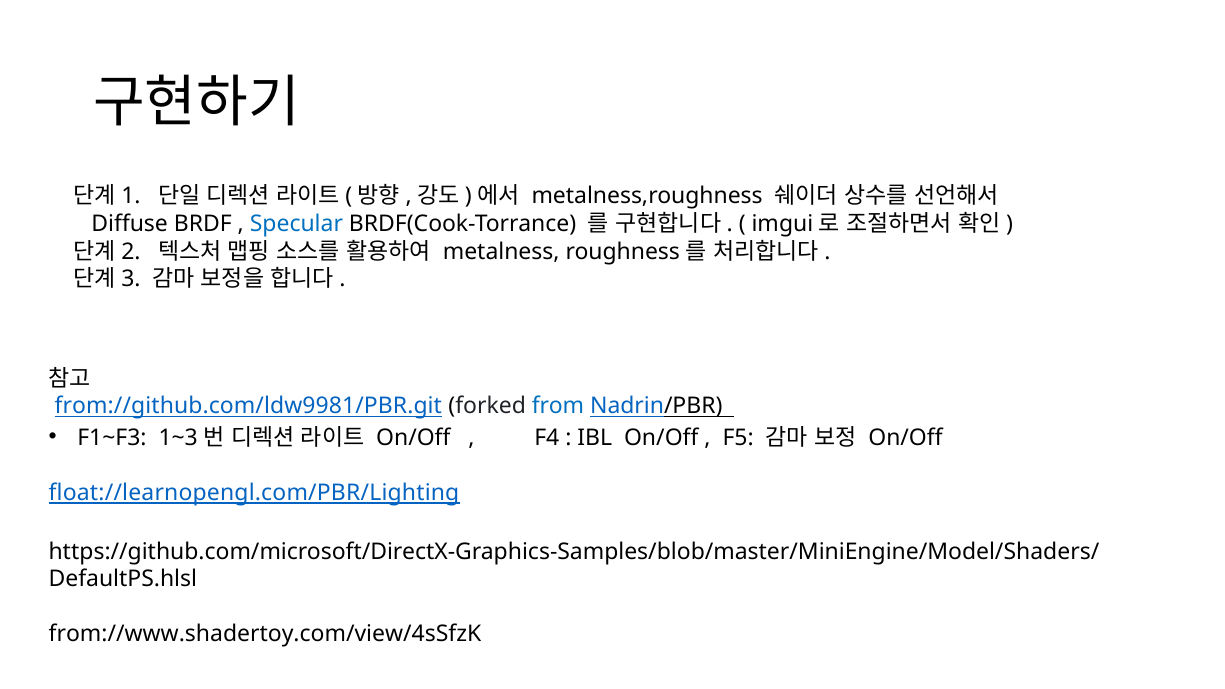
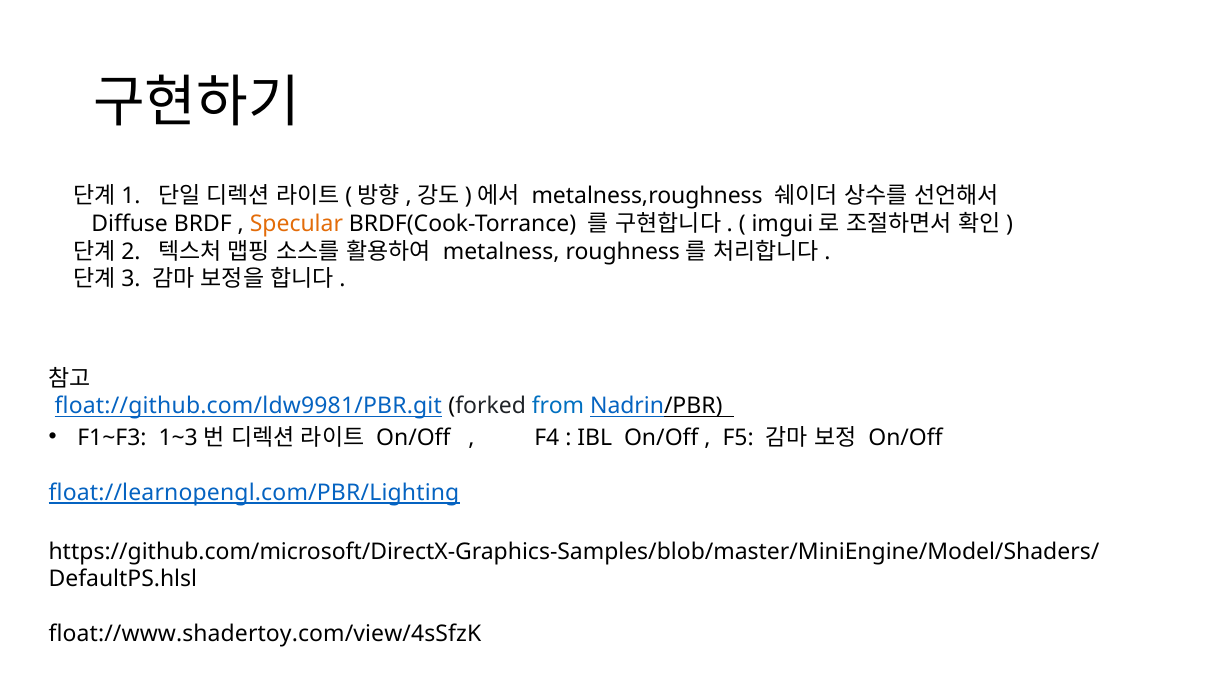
Specular colour: blue -> orange (296, 224)
from://github.com/ldw9981/PBR.git: from://github.com/ldw9981/PBR.git -> float://github.com/ldw9981/PBR.git (248, 406)
from://www.shadertoy.com/view/4sSfzK: from://www.shadertoy.com/view/4sSfzK -> float://www.shadertoy.com/view/4sSfzK (265, 634)
